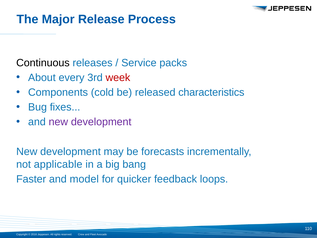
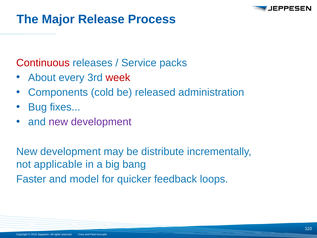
Continuous colour: black -> red (43, 63)
characteristics: characteristics -> administration (211, 92)
forecasts: forecasts -> distribute (163, 151)
